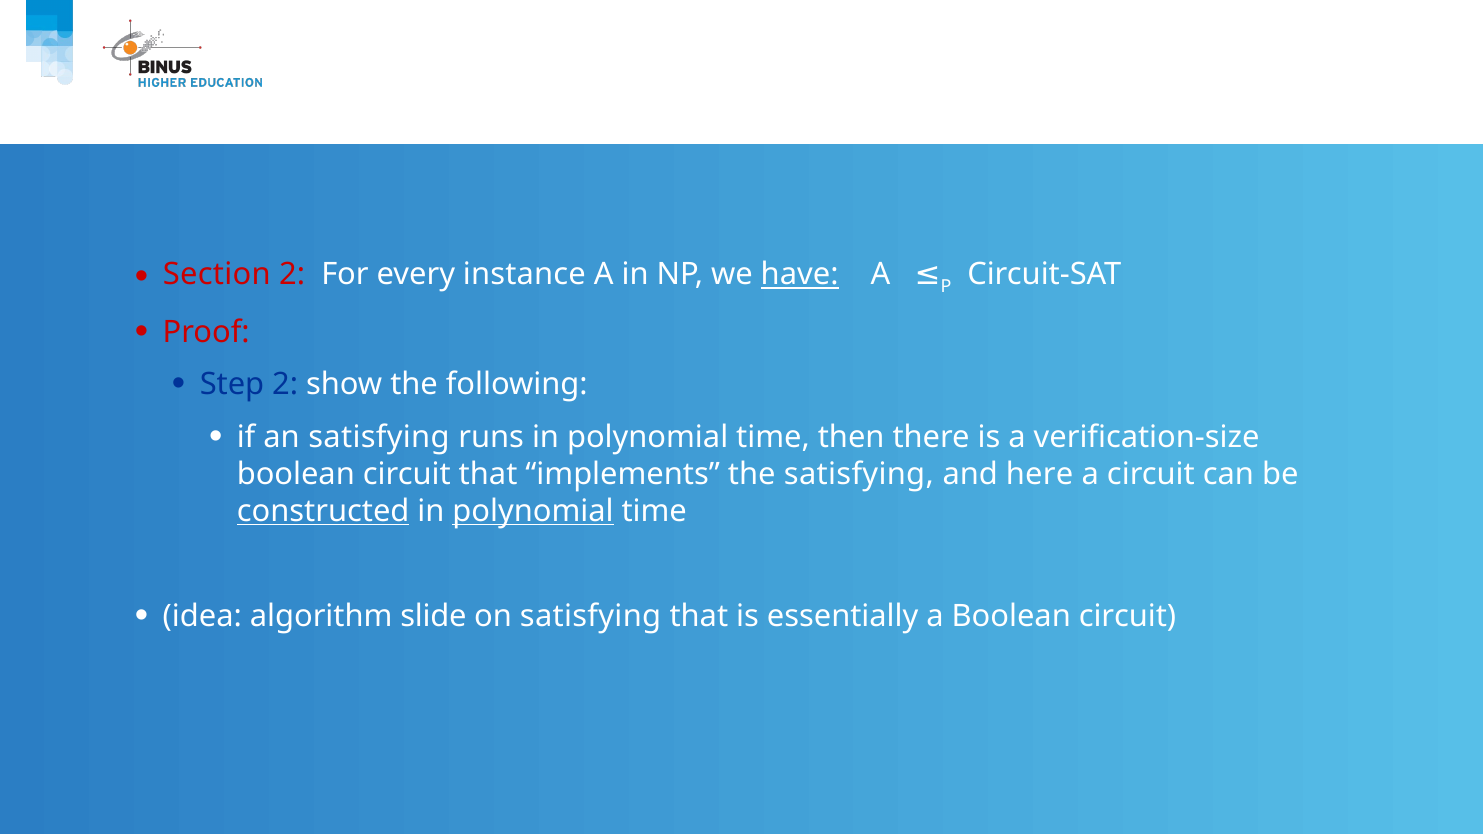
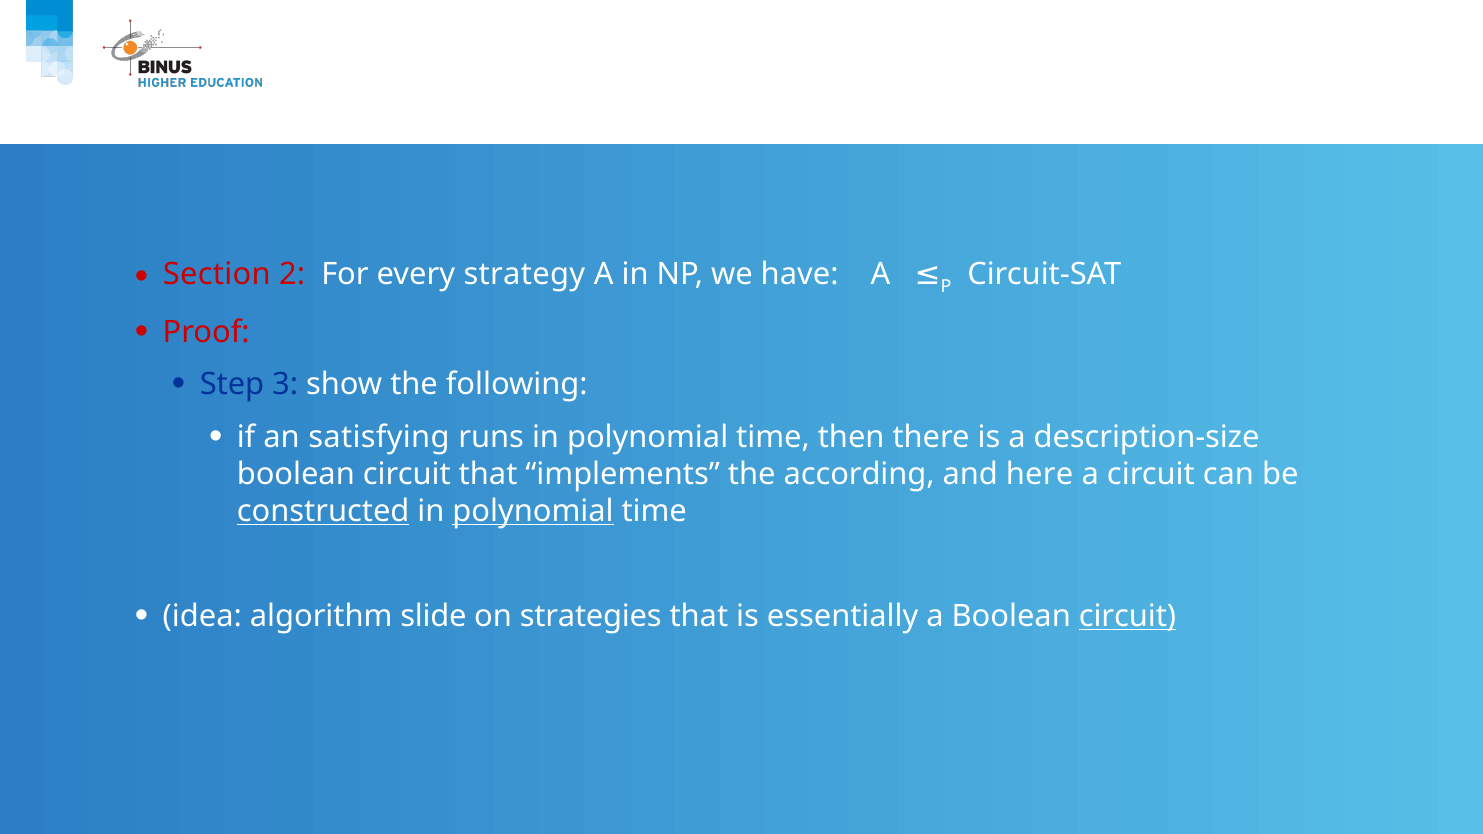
instance: instance -> strategy (524, 275)
have underline: present -> none (800, 275)
Step 2: 2 -> 3 (285, 385)
verification-size: verification-size -> description-size (1147, 437)
the satisfying: satisfying -> according (859, 474)
on satisfying: satisfying -> strategies (591, 616)
circuit underline: none -> present (1127, 616)
